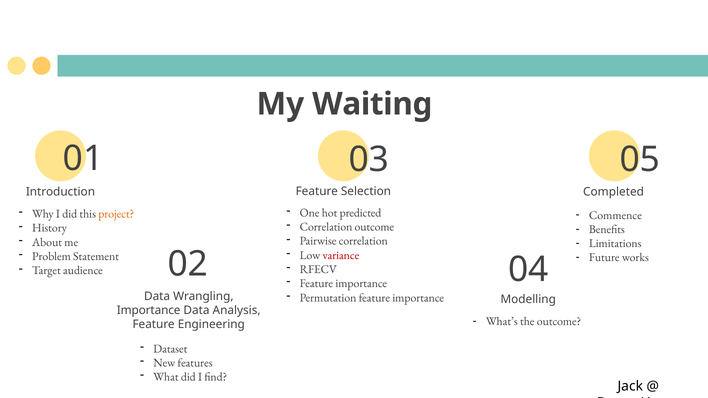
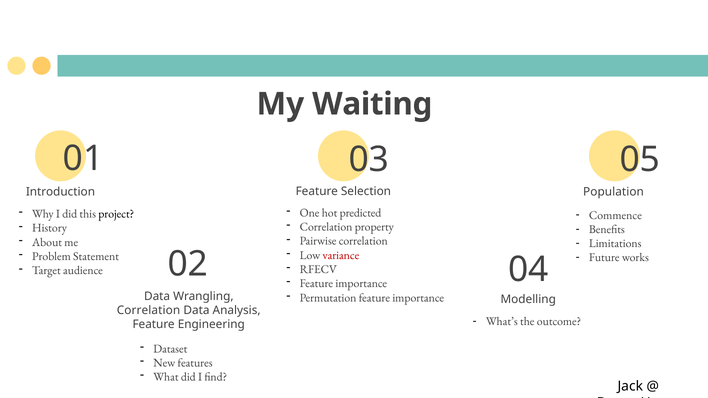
Completed: Completed -> Population (614, 192)
project colour: orange -> black (116, 214)
Correlation outcome: outcome -> property (374, 227)
Importance: Importance -> Correlation (149, 311)
